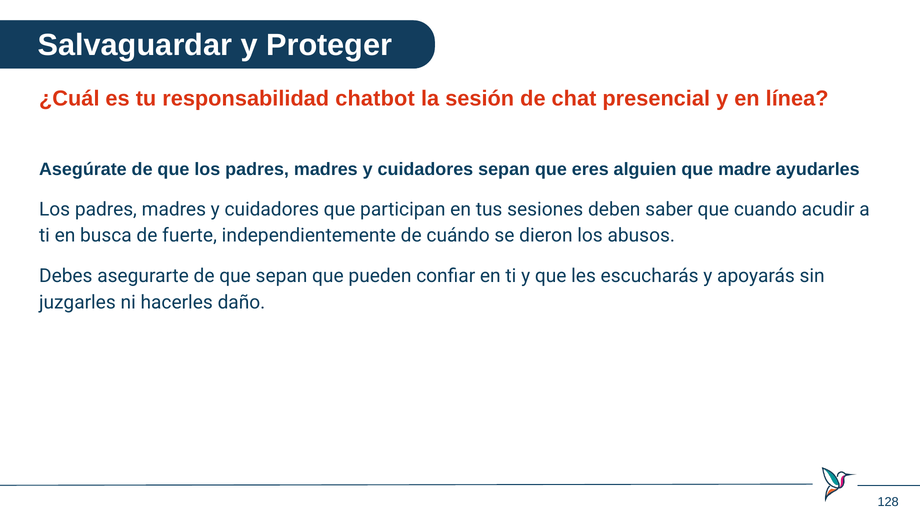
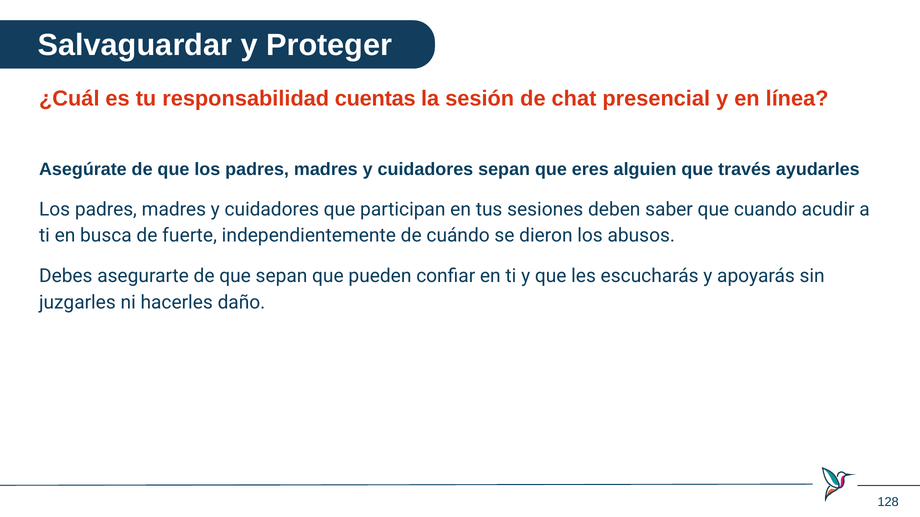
chatbot: chatbot -> cuentas (375, 99)
madre: madre -> través (745, 170)
